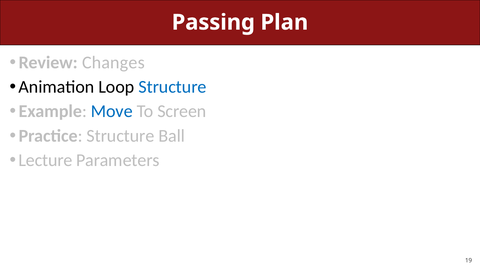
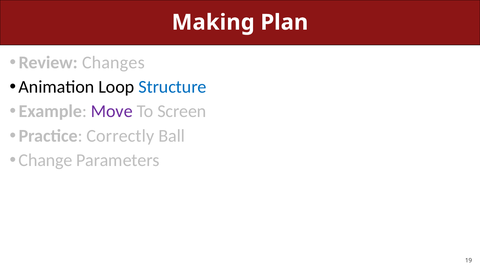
Passing: Passing -> Making (213, 22)
Move colour: blue -> purple (112, 111)
Practice Structure: Structure -> Correctly (120, 136)
Lecture: Lecture -> Change (45, 160)
